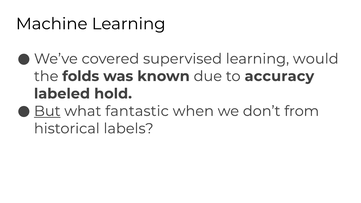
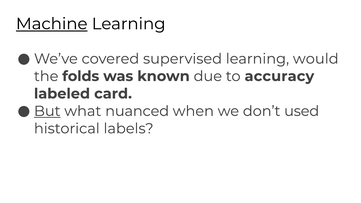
Machine underline: none -> present (52, 24)
hold: hold -> card (113, 94)
fantastic: fantastic -> nuanced (137, 111)
from: from -> used (302, 111)
